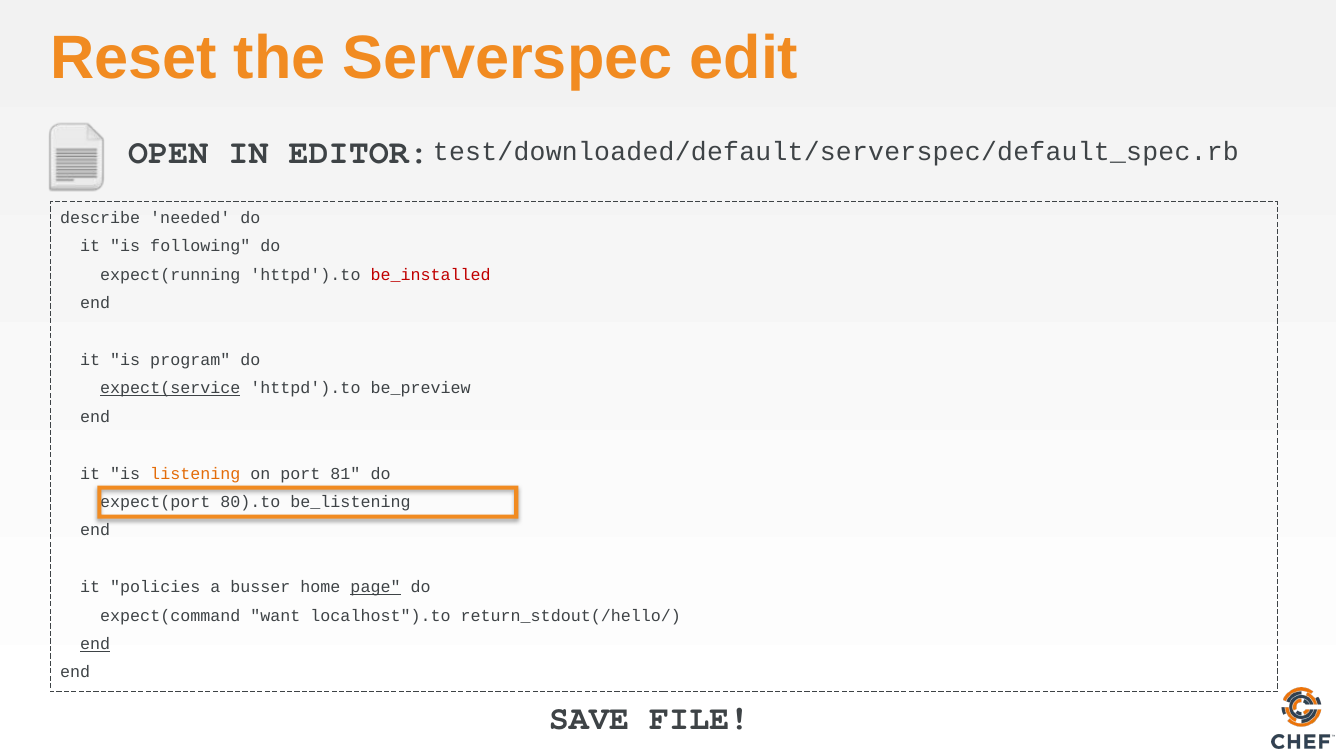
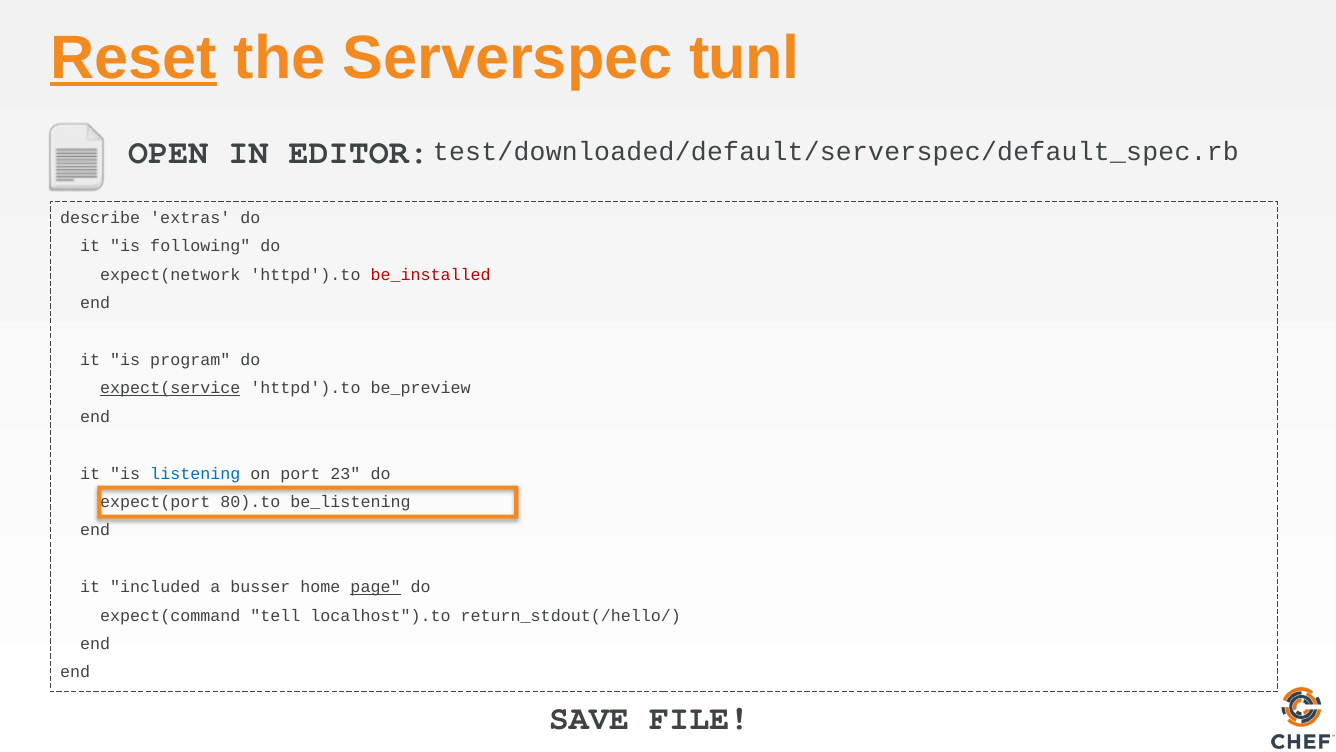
Reset underline: none -> present (133, 58)
edit: edit -> tunl (744, 58)
needed: needed -> extras (190, 218)
expect(running: expect(running -> expect(network (170, 274)
listening colour: orange -> blue (195, 473)
81: 81 -> 23 (345, 473)
policies: policies -> included (155, 587)
want: want -> tell (275, 615)
end underline: present -> none (95, 644)
